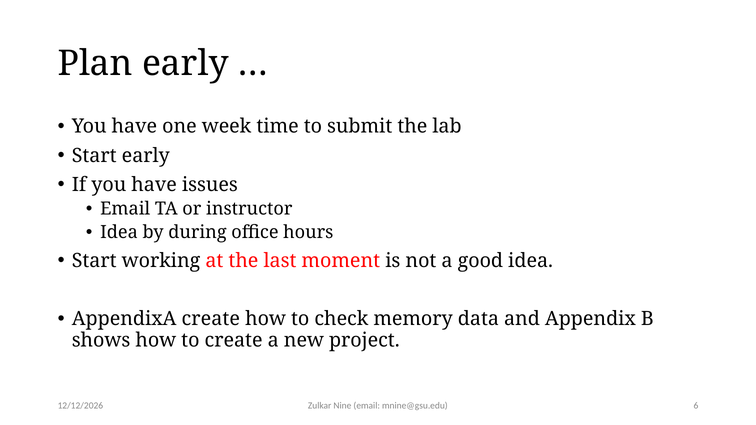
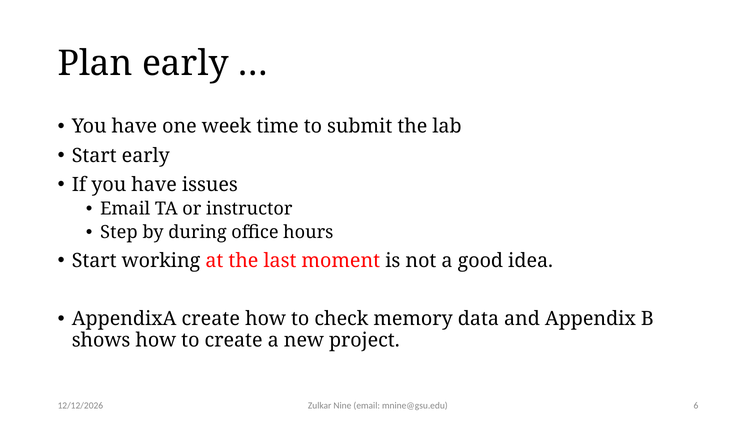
Idea: Idea -> Step (119, 233)
